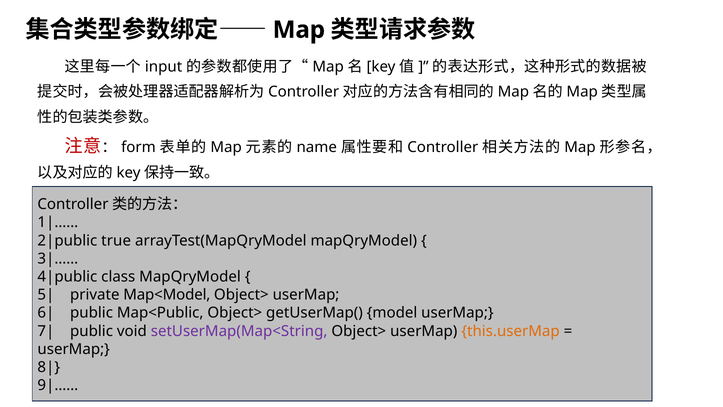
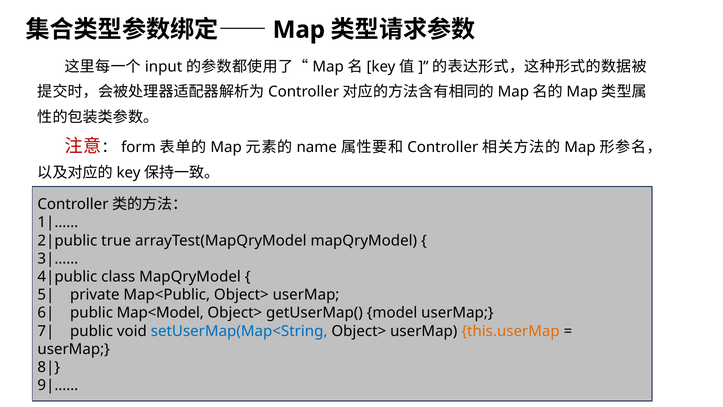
Map<Model: Map<Model -> Map<Public (167, 295)
Map<Public: Map<Public -> Map<Model (160, 313)
setUserMap(Map<String colour: purple -> blue (239, 331)
